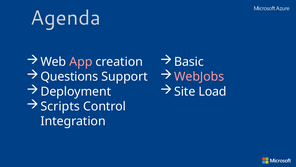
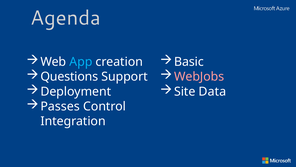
App colour: pink -> light blue (81, 62)
Load: Load -> Data (212, 91)
Scripts: Scripts -> Passes (60, 106)
